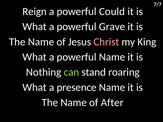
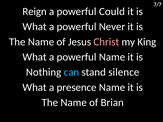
Grave: Grave -> Never (112, 27)
can colour: light green -> light blue (71, 72)
roaring: roaring -> silence (124, 72)
After: After -> Brian (112, 103)
